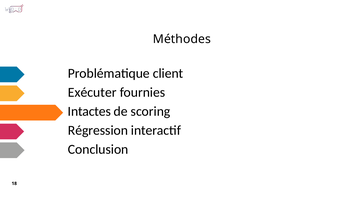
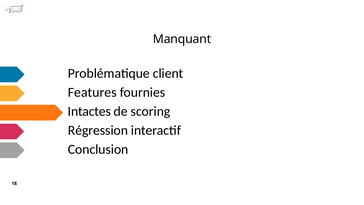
Méthodes: Méthodes -> Manquant (182, 39)
Exécuter: Exécuter -> Features (92, 92)
